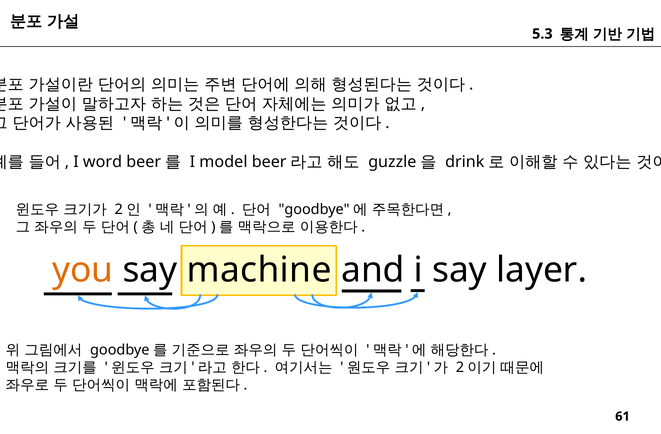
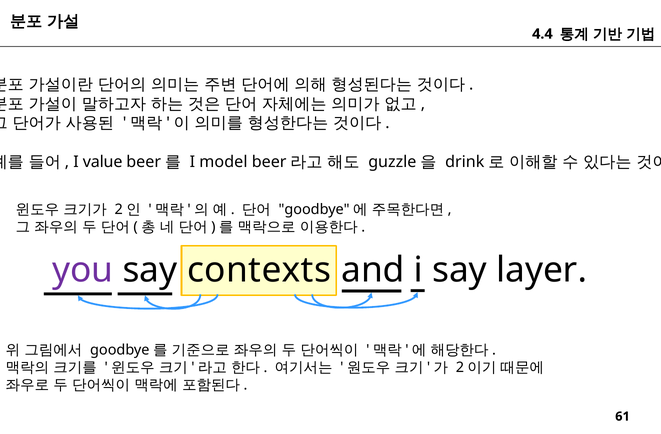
5.3: 5.3 -> 4.4 (542, 34)
word: word -> value (103, 162)
you colour: orange -> purple (83, 270)
machine: machine -> contexts (259, 270)
